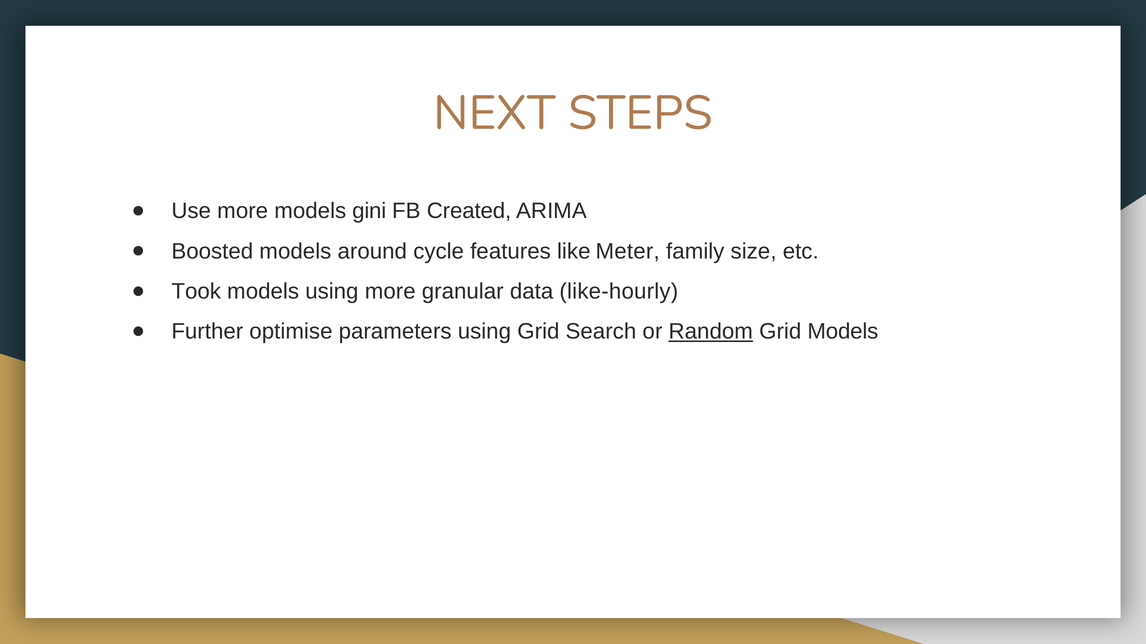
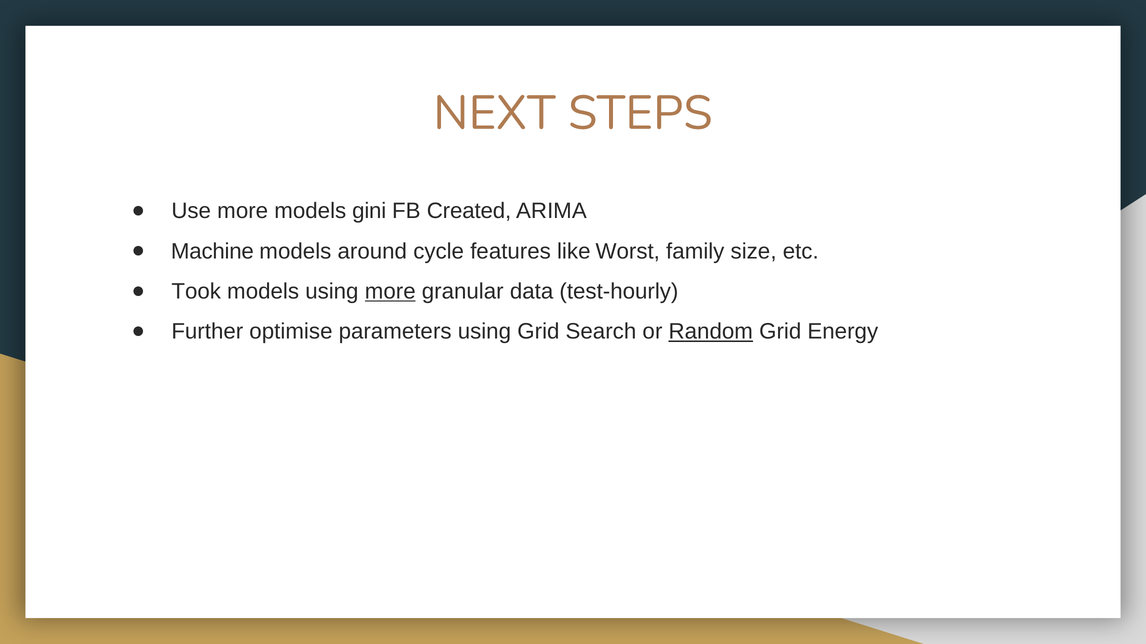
Boosted: Boosted -> Machine (212, 251)
Meter: Meter -> Worst (628, 251)
more underline: none -> present (390, 292)
like-hourly: like-hourly -> test-hourly (619, 292)
Grid Models: Models -> Energy (843, 332)
